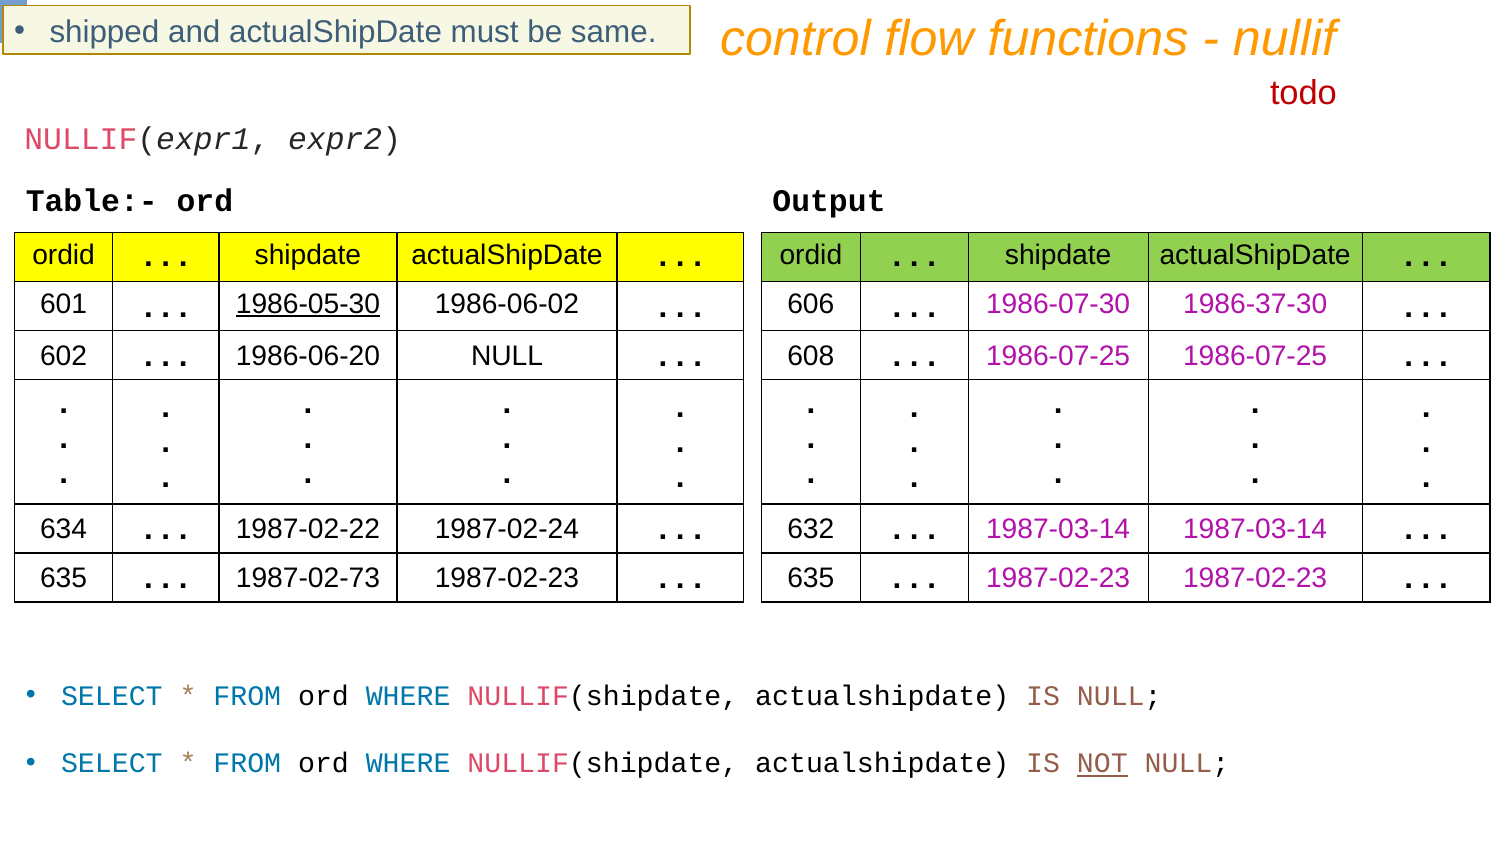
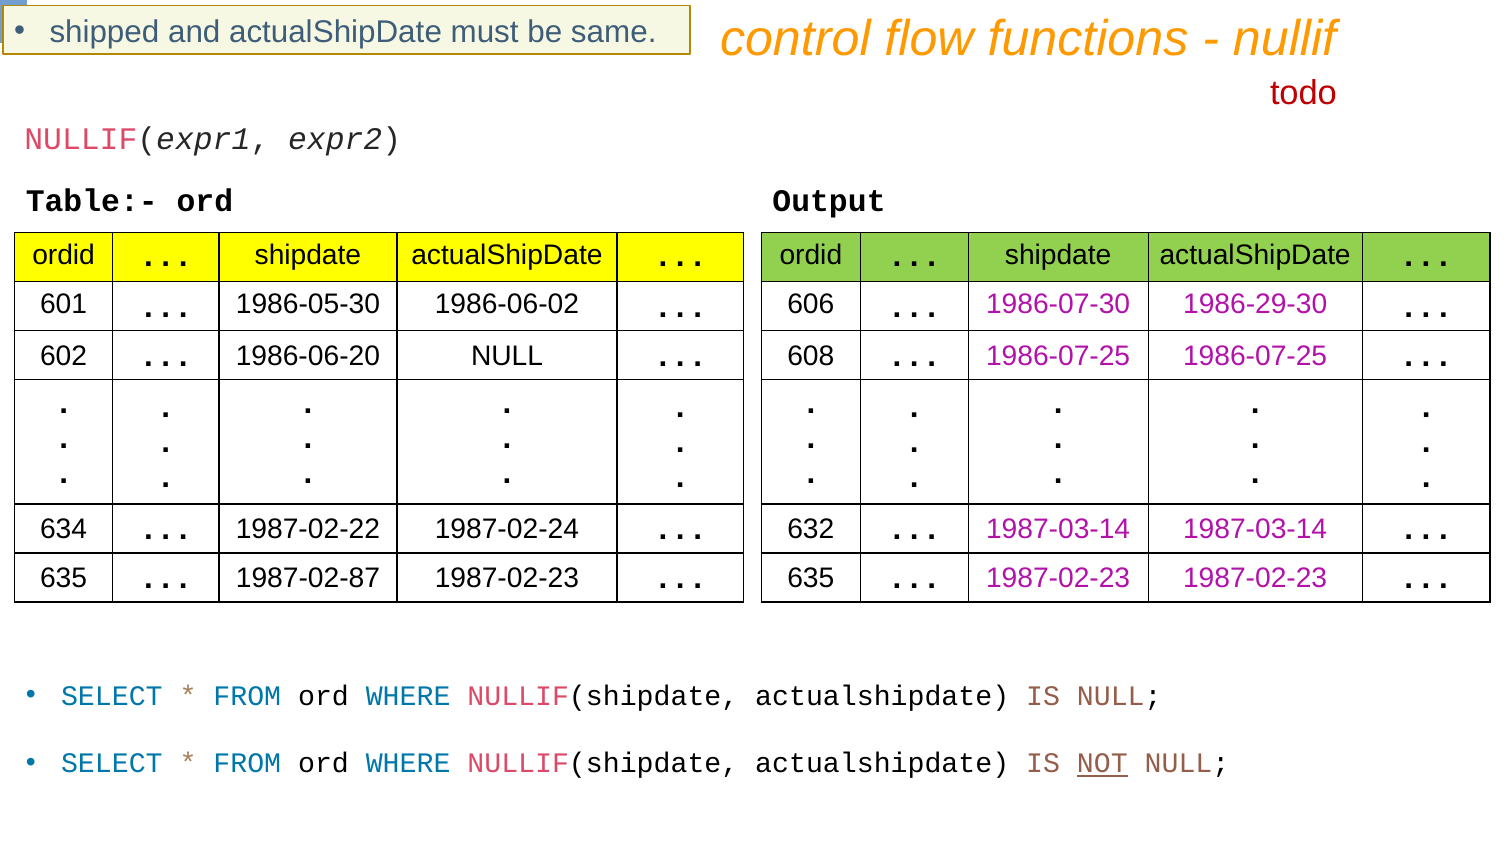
1986-05-30 underline: present -> none (308, 304)
1986-37-30: 1986-37-30 -> 1986-29-30 (1255, 304)
1987-02-73: 1987-02-73 -> 1987-02-87 (308, 578)
